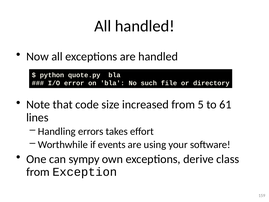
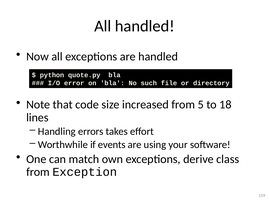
61: 61 -> 18 (225, 105)
sympy: sympy -> match (84, 159)
